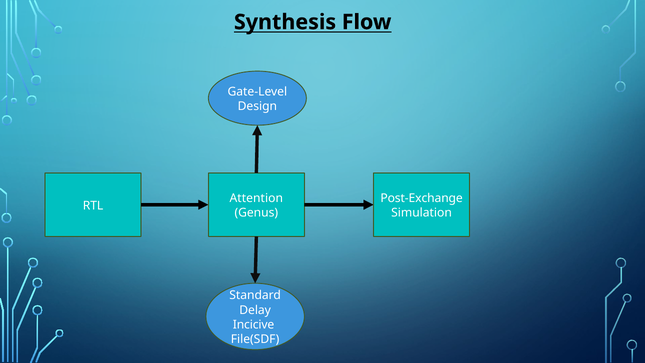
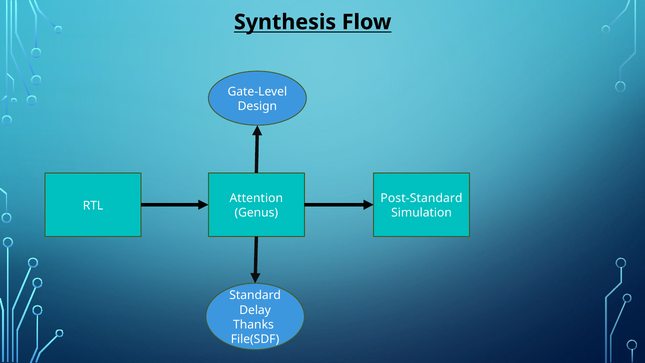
Post-Exchange: Post-Exchange -> Post-Standard (421, 198)
Incicive: Incicive -> Thanks (253, 324)
